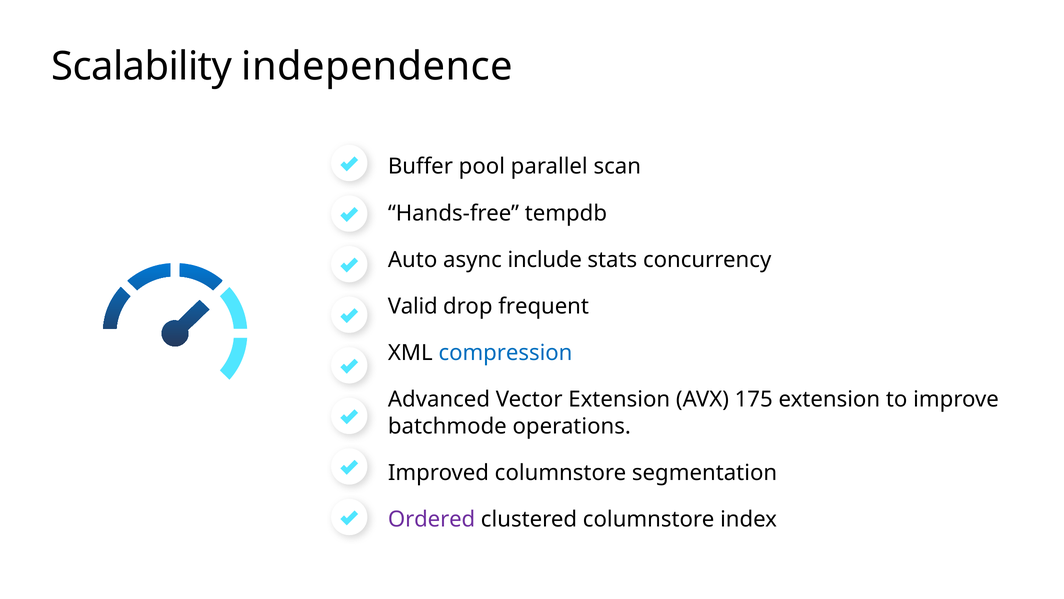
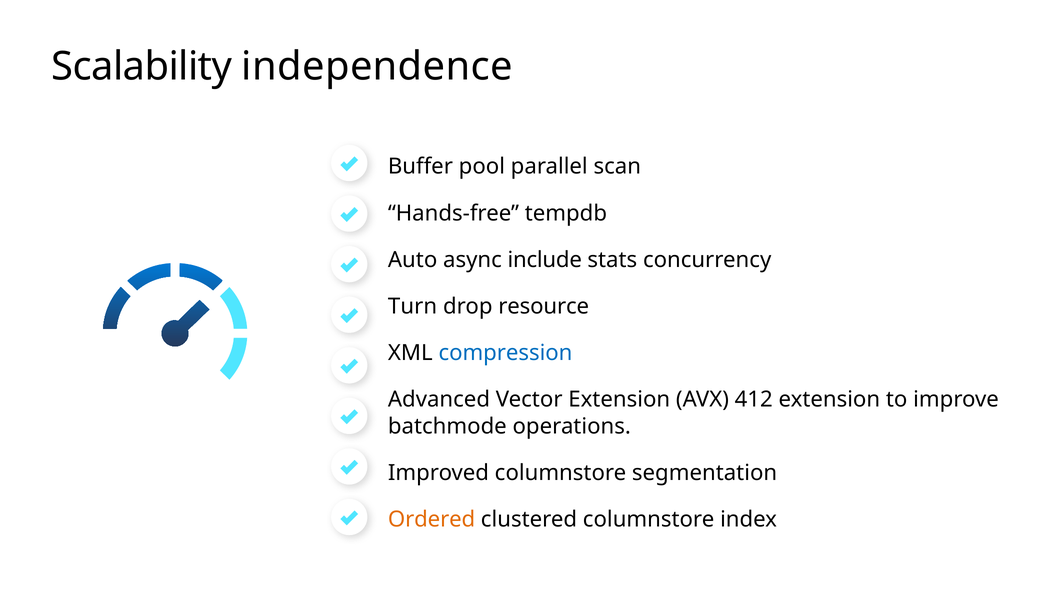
Valid: Valid -> Turn (413, 306)
frequent: frequent -> resource (544, 306)
175: 175 -> 412 (754, 399)
Ordered colour: purple -> orange (432, 519)
